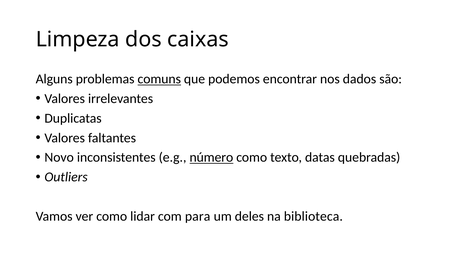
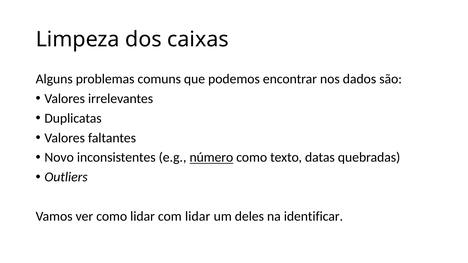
comuns underline: present -> none (159, 79)
com para: para -> lidar (198, 216)
biblioteca: biblioteca -> identificar (313, 216)
